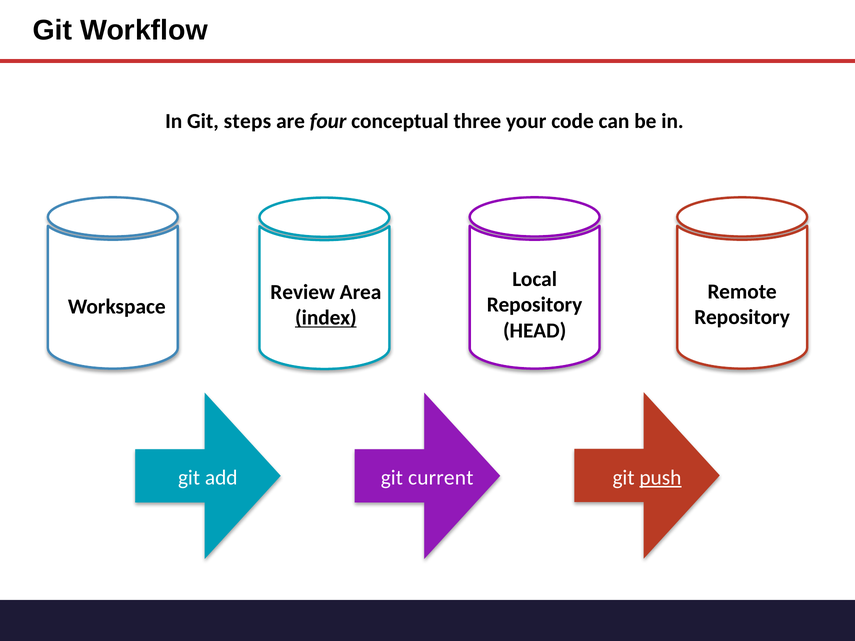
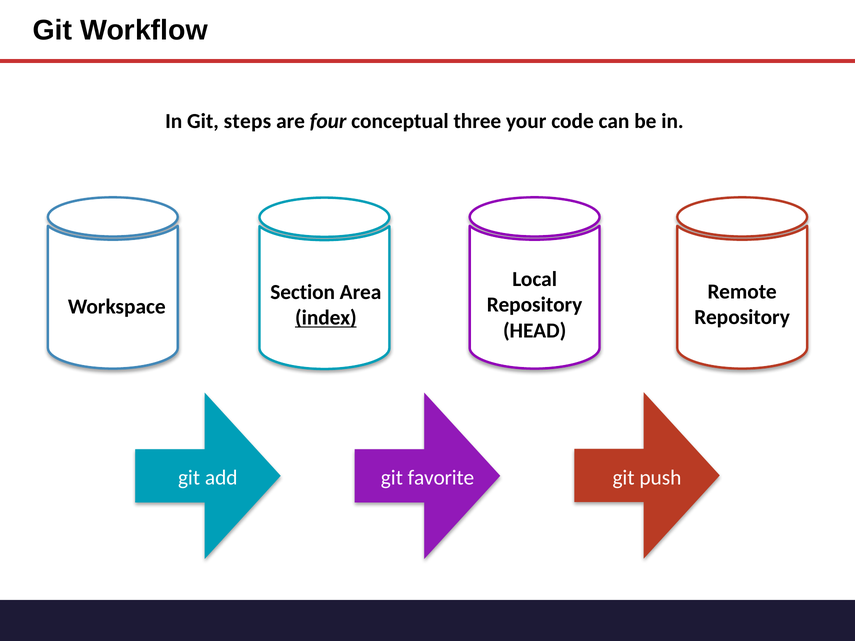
Review: Review -> Section (303, 292)
current: current -> favorite (441, 478)
push underline: present -> none (660, 478)
